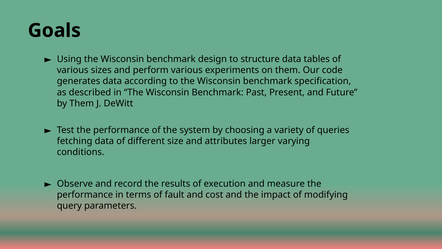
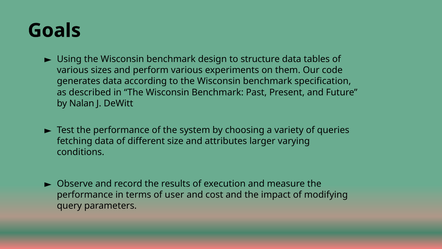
by Them: Them -> Nalan (82, 103)
fault: fault -> user (174, 194)
